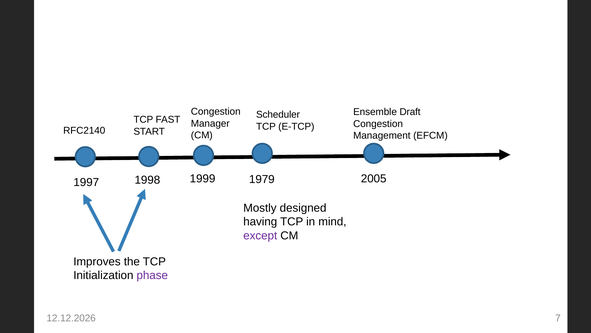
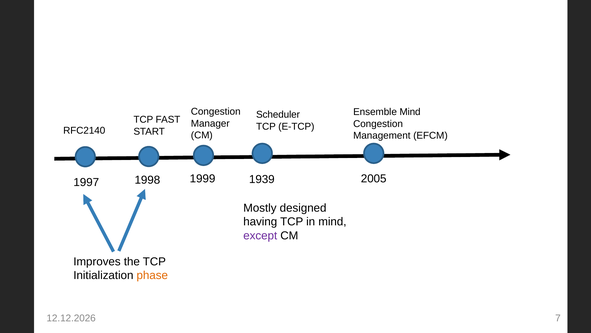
Ensemble Draft: Draft -> Mind (410, 112)
1979: 1979 -> 1939 (262, 179)
phase colour: purple -> orange (152, 275)
